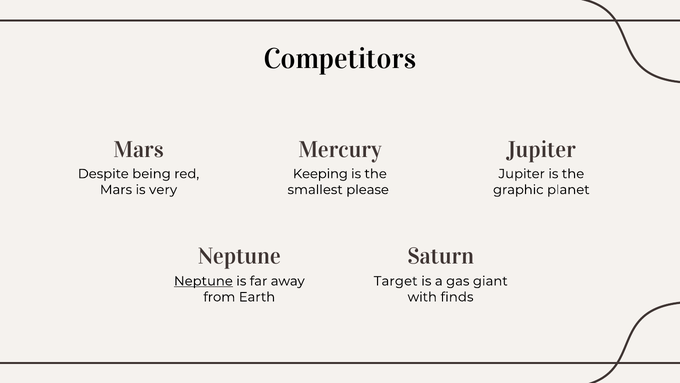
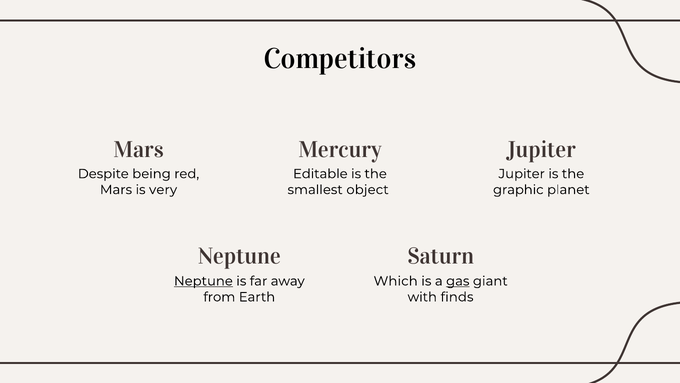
Keeping: Keeping -> Editable (320, 174)
please: please -> object (368, 189)
Target: Target -> Which (396, 281)
gas underline: none -> present (458, 281)
